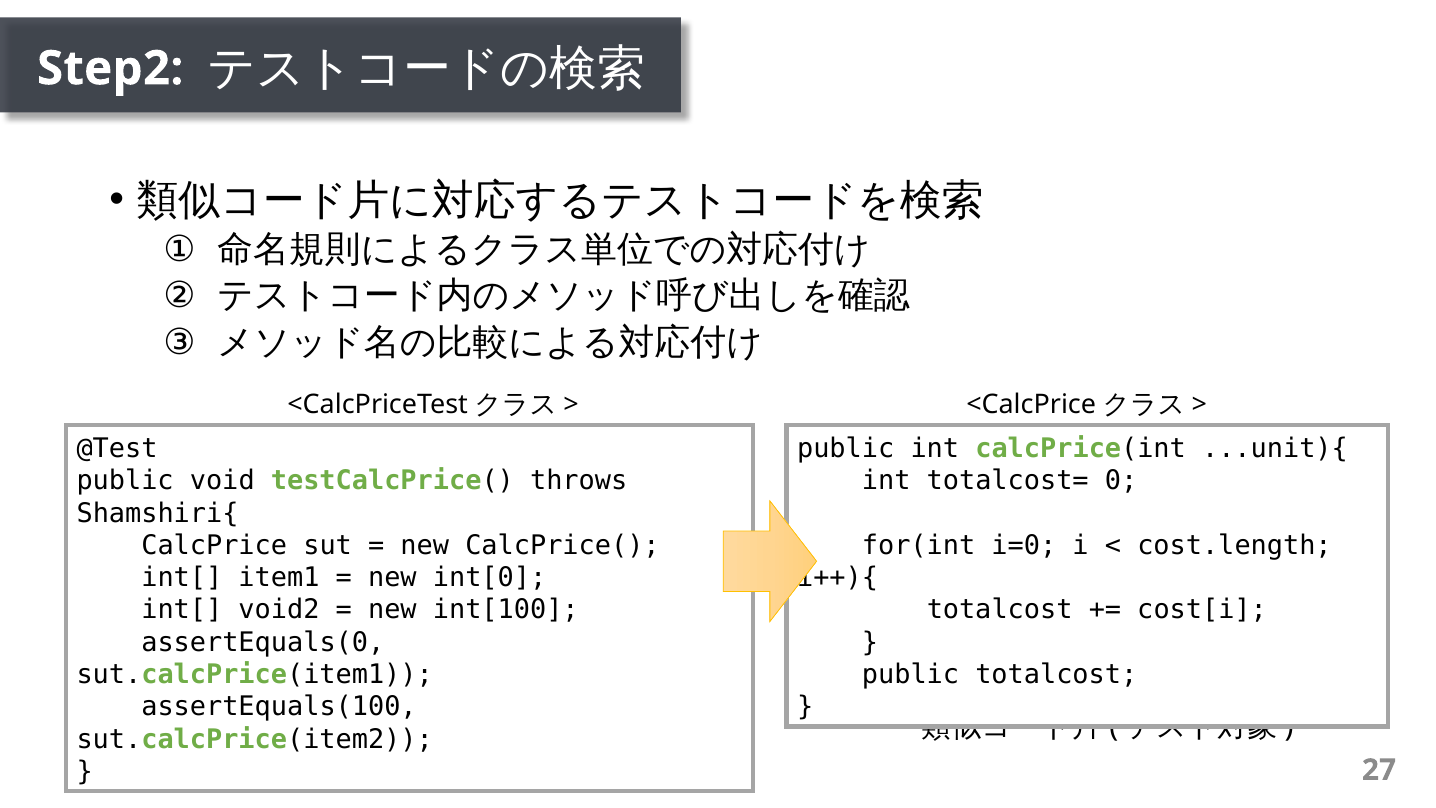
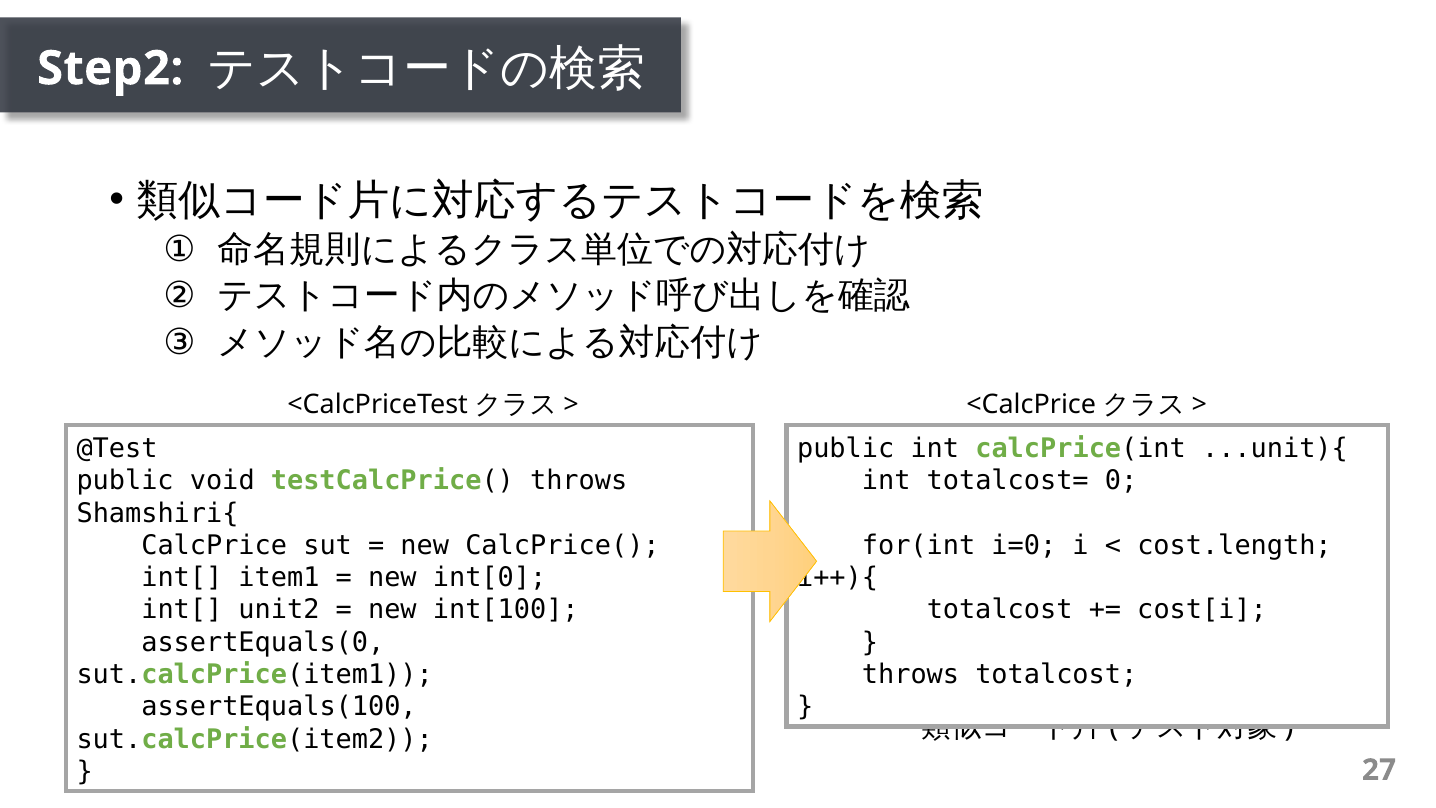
void2: void2 -> unit2 (279, 610)
public: public -> throws (911, 675)
